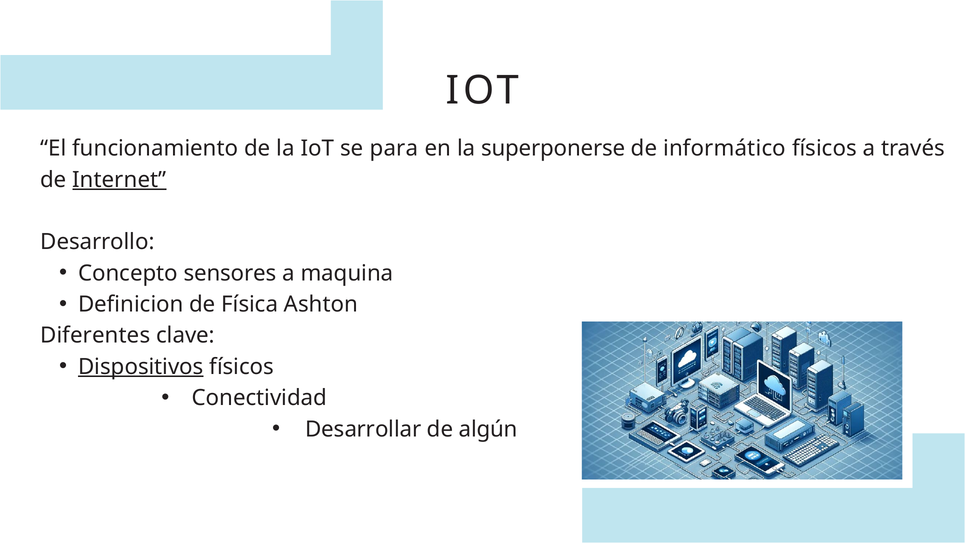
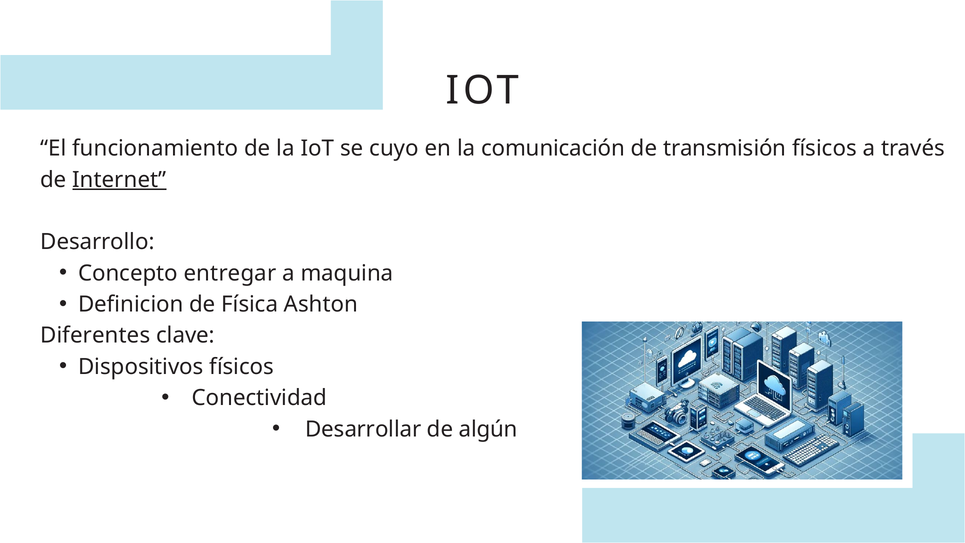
para: para -> cuyo (394, 148)
superponerse: superponerse -> comunicación (553, 148)
informático: informático -> transmisión (725, 148)
sensores: sensores -> entregar (230, 273)
Dispositivos underline: present -> none (141, 367)
